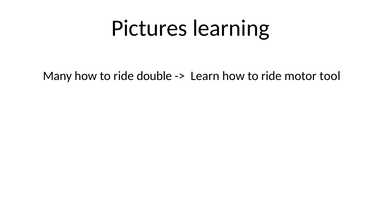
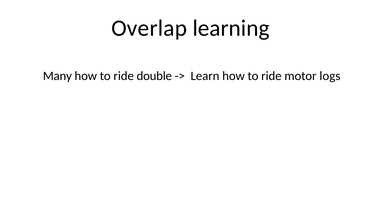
Pictures: Pictures -> Overlap (149, 28)
tool: tool -> logs (330, 76)
